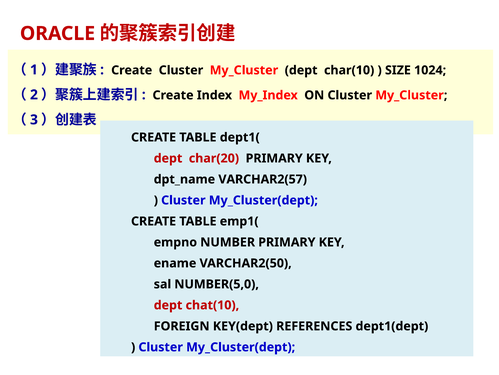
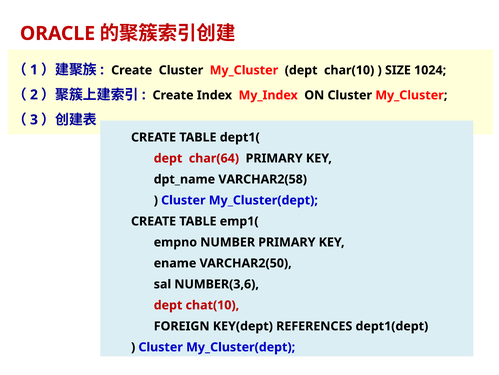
char(20: char(20 -> char(64 (214, 158)
VARCHAR2(57: VARCHAR2(57 -> VARCHAR2(58 (263, 179)
NUMBER(5,0: NUMBER(5,0 -> NUMBER(3,6 (217, 284)
